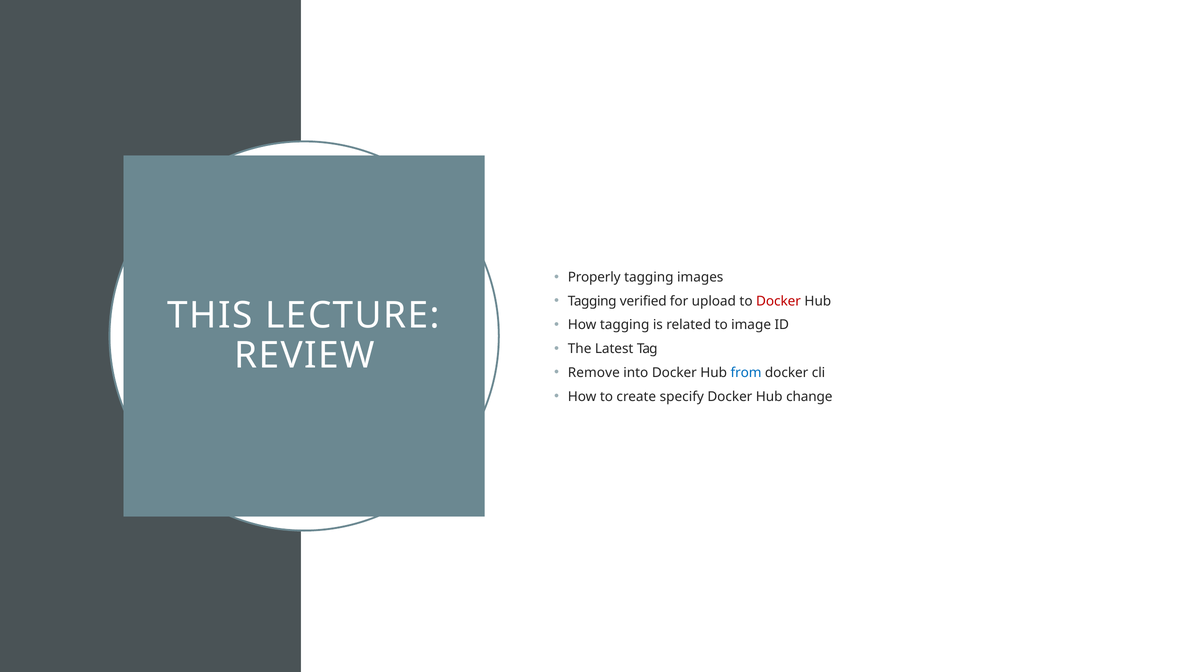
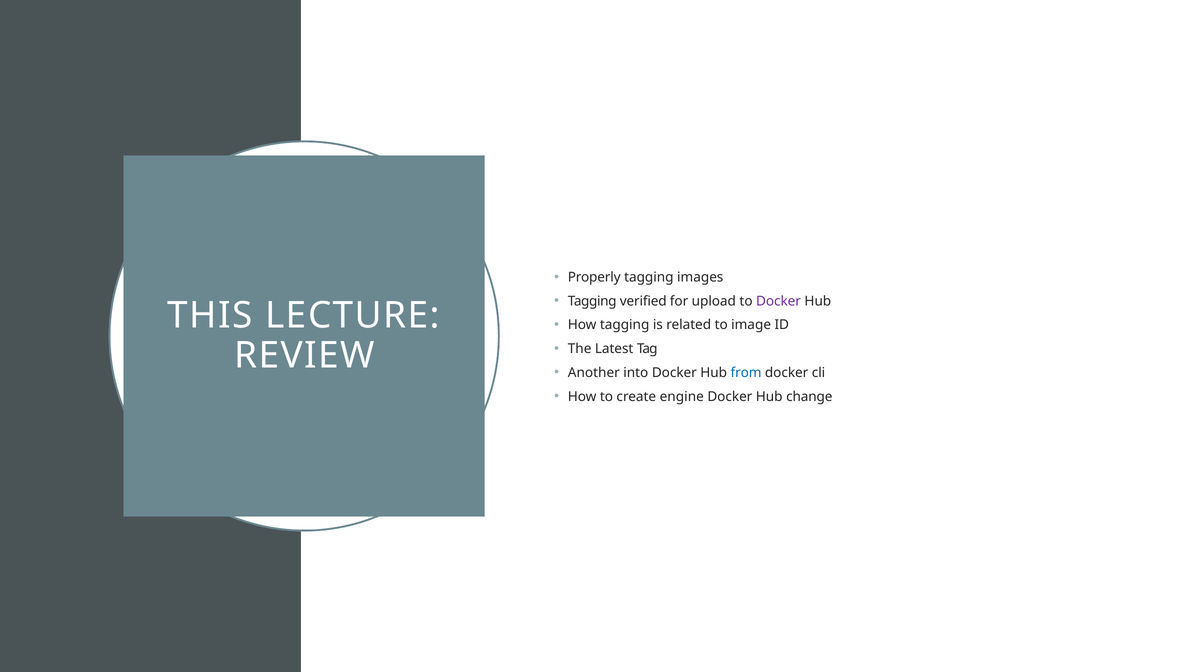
Docker colour: red -> purple (779, 301)
Remove: Remove -> Another (594, 373)
specify: specify -> engine (682, 397)
